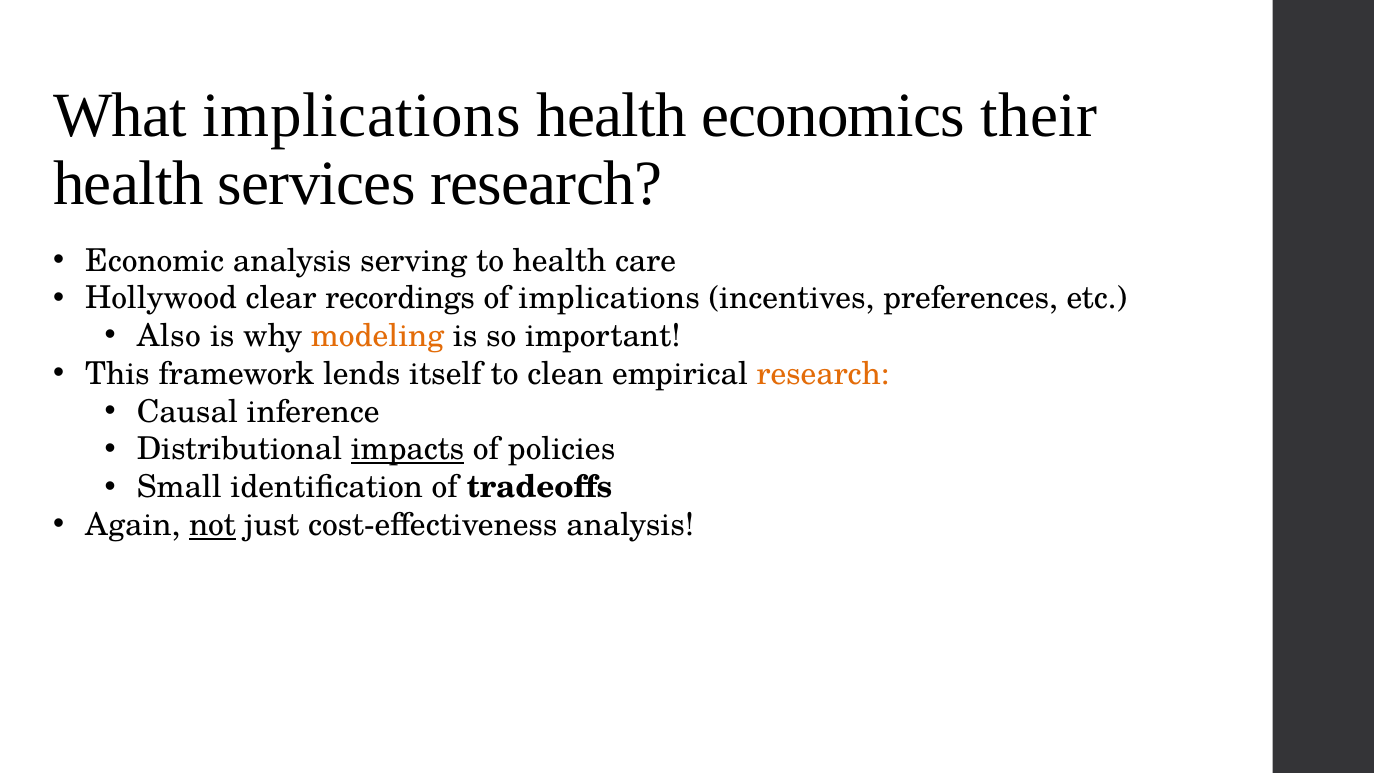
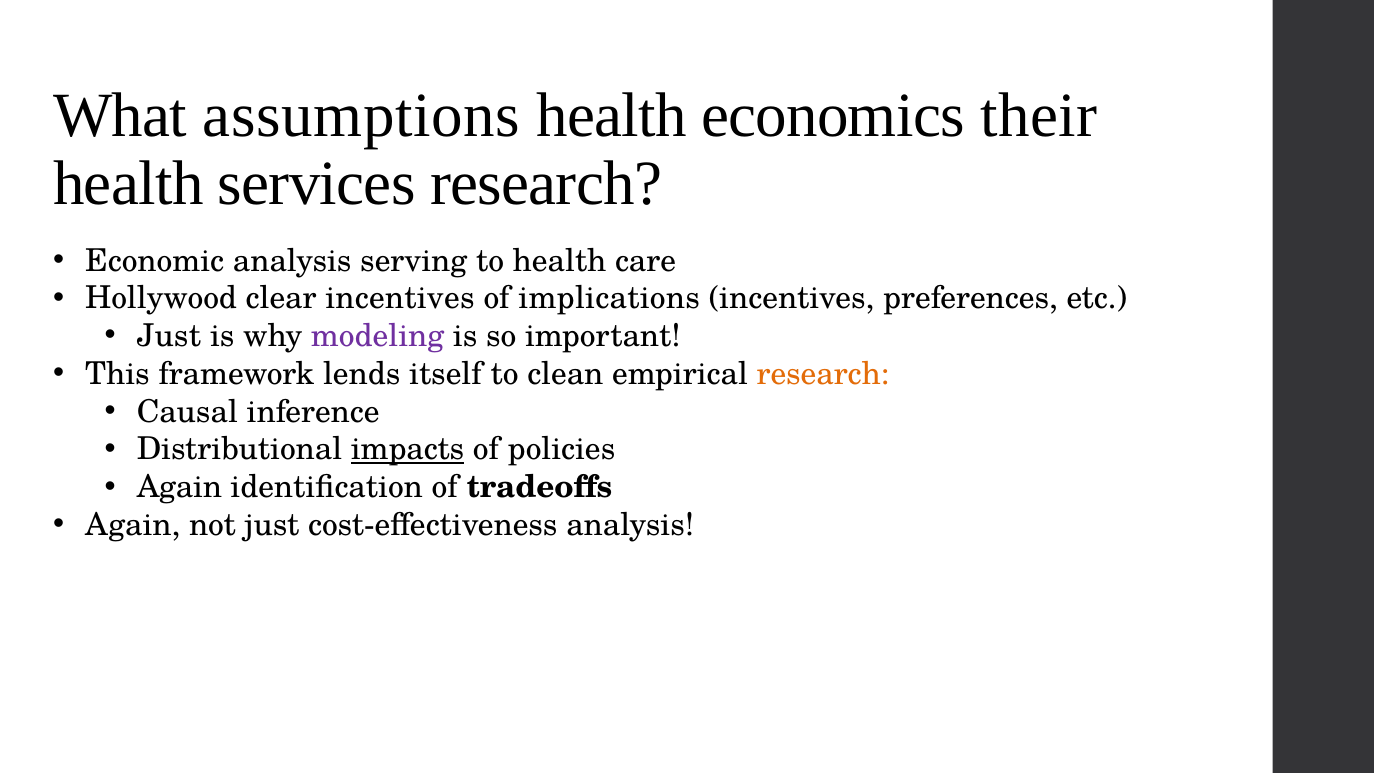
What implications: implications -> assumptions (362, 116)
clear recordings: recordings -> incentives (400, 298)
Also: Also -> Just (169, 336)
modeling colour: orange -> purple (378, 336)
Small: Small -> Again (179, 487)
not underline: present -> none (213, 525)
